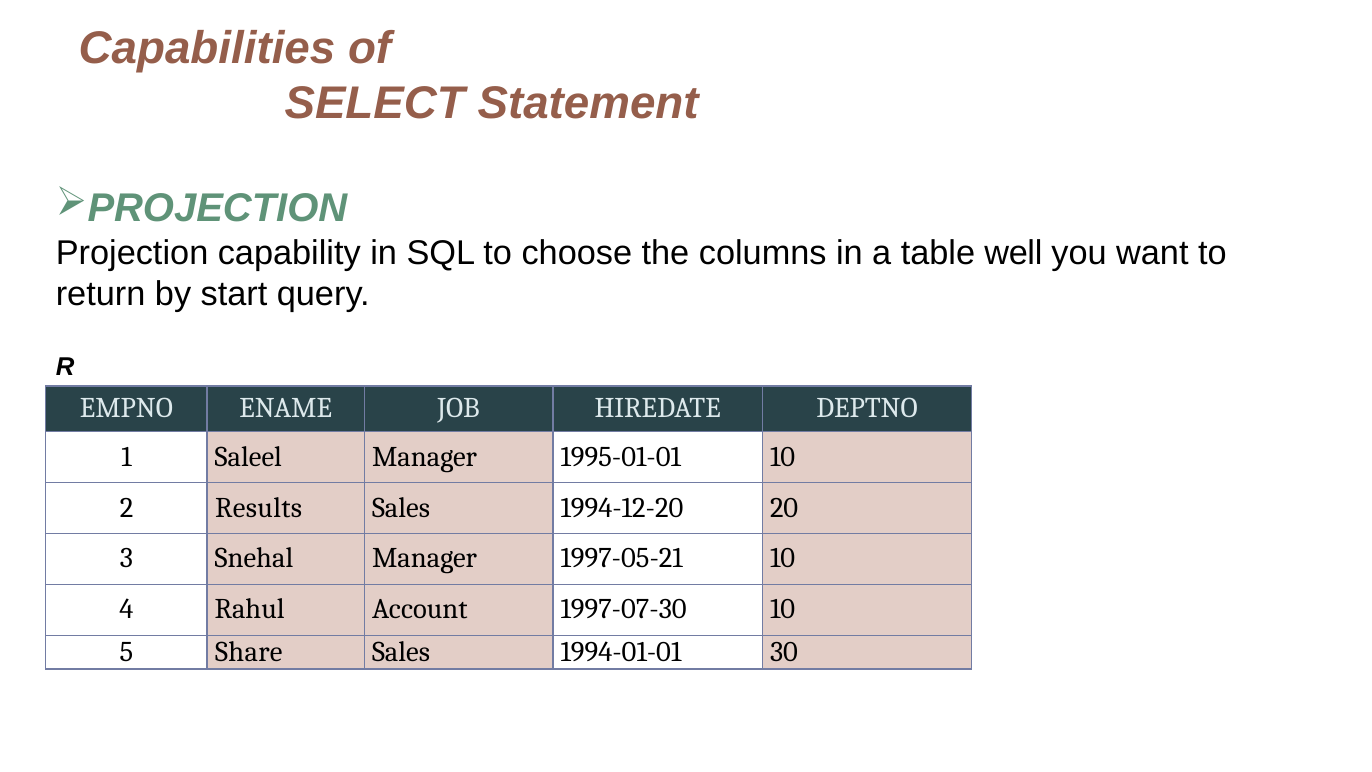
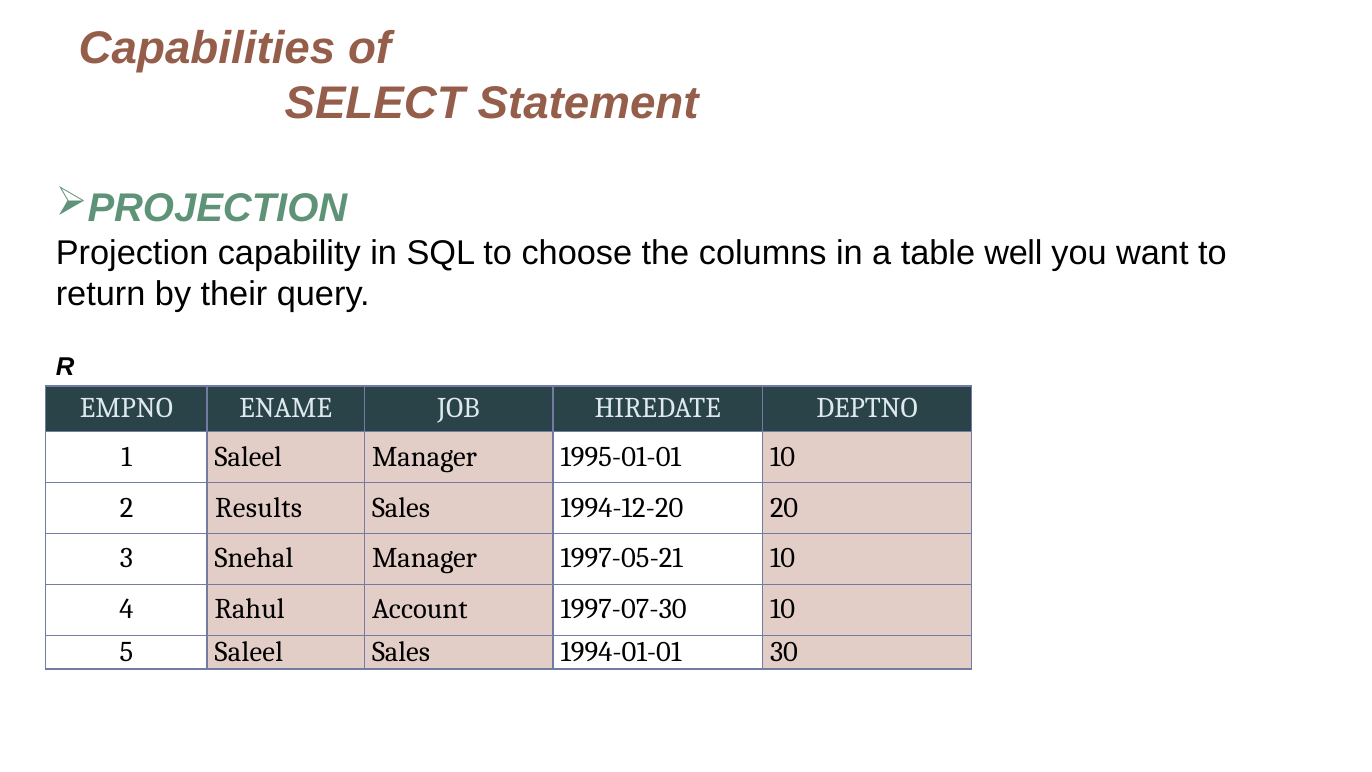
start: start -> their (234, 294)
5 Share: Share -> Saleel (249, 652)
